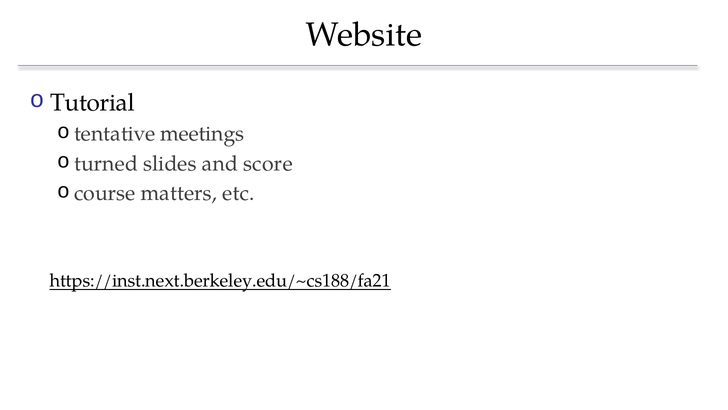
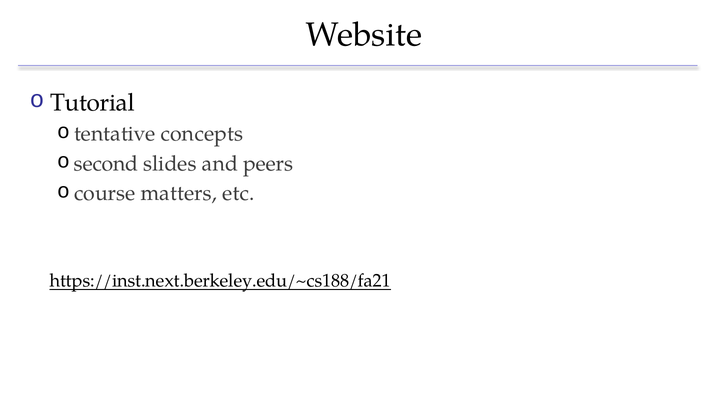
meetings: meetings -> concepts (202, 134)
turned: turned -> second (106, 163)
score: score -> peers (268, 163)
